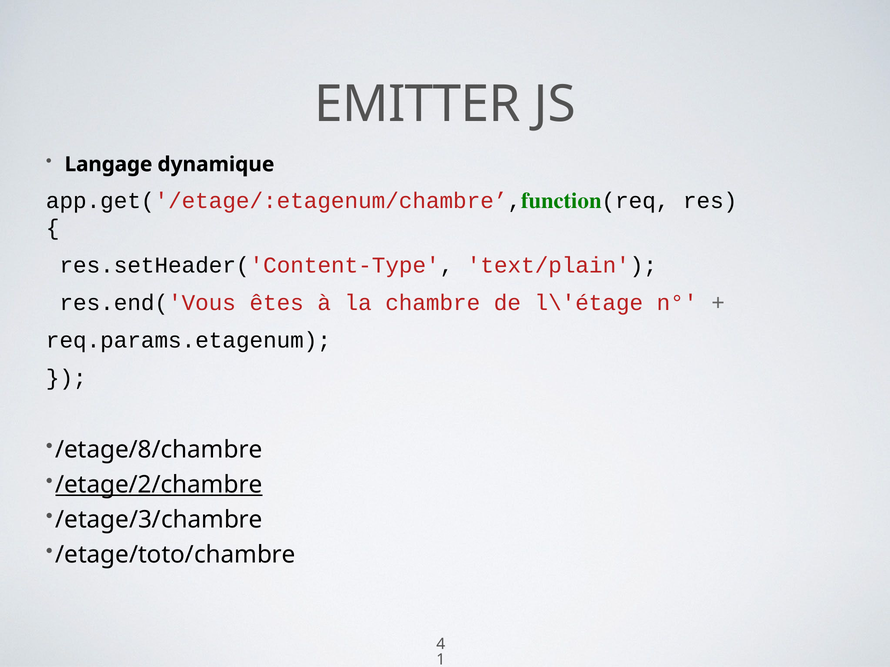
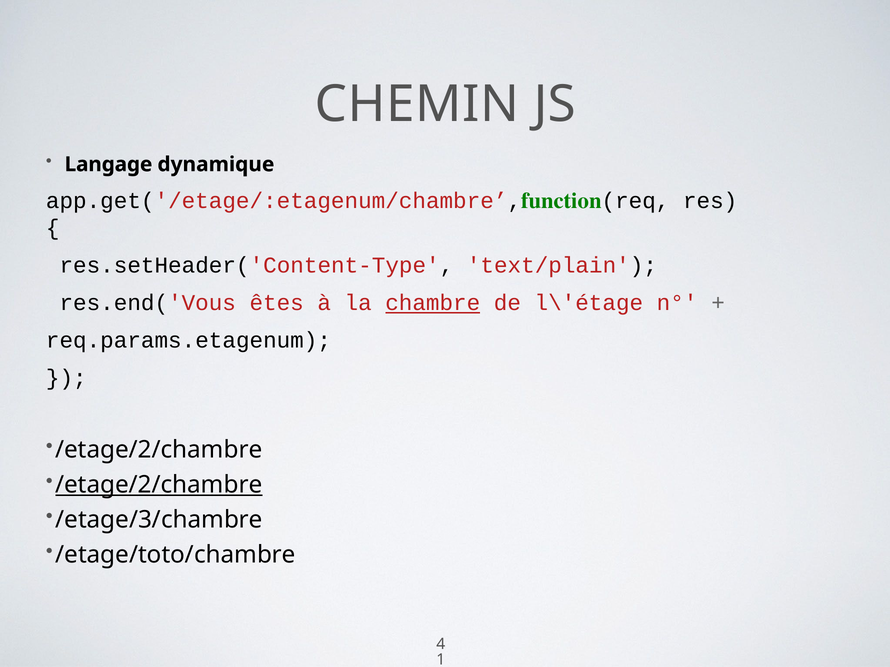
EMITTER: EMITTER -> CHEMIN (417, 104)
chambre underline: none -> present (433, 303)
/etage/8/chambre: /etage/8/chambre -> /etage/2/chambre (159, 450)
